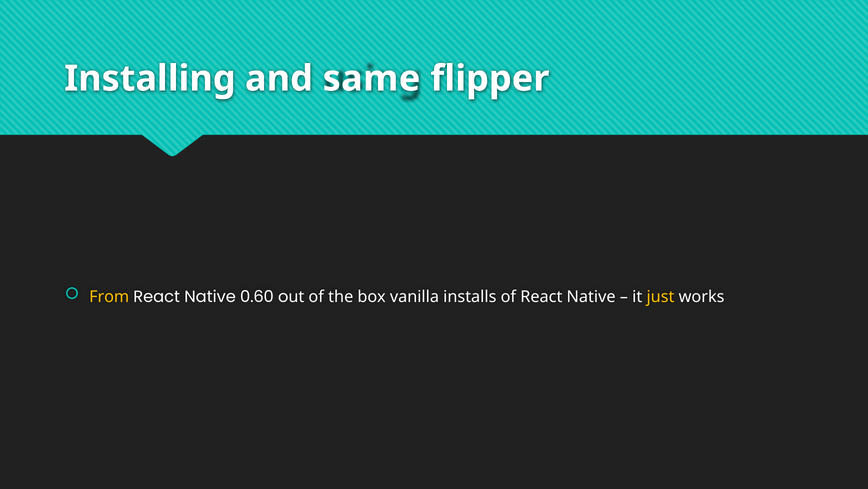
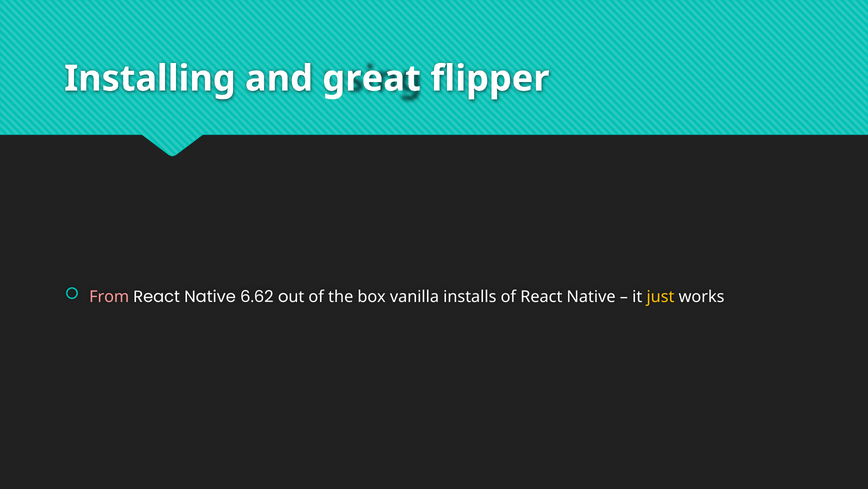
same: same -> great (372, 78)
From colour: yellow -> pink (109, 296)
0.60: 0.60 -> 6.62 (257, 296)
